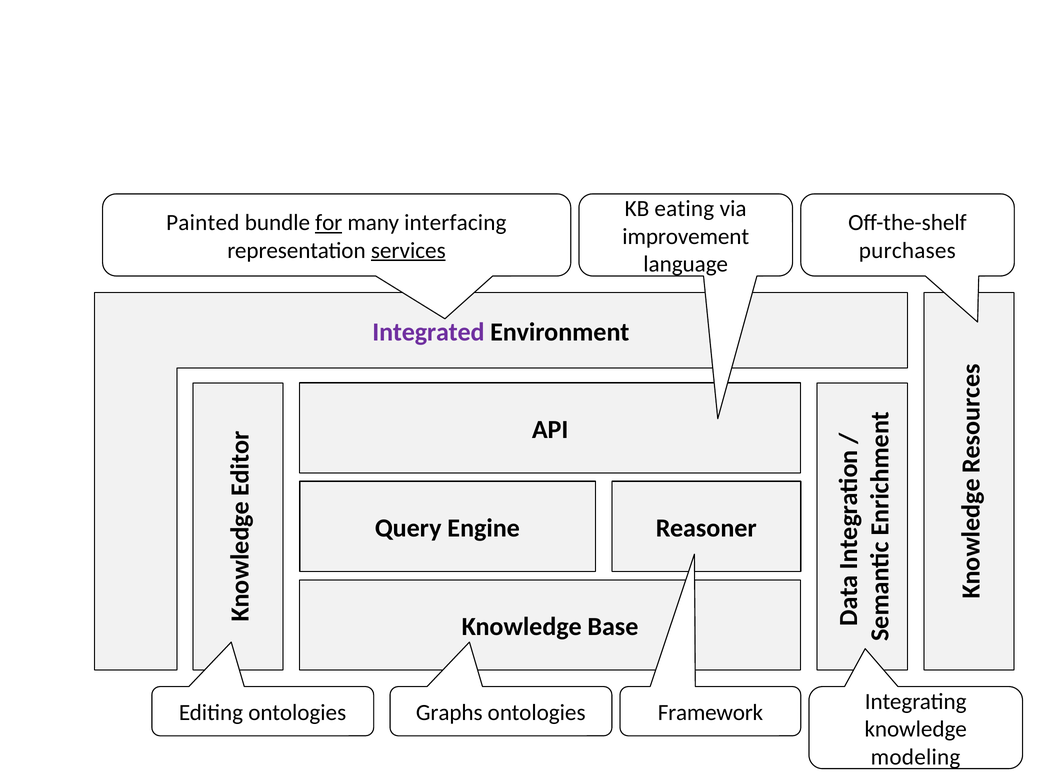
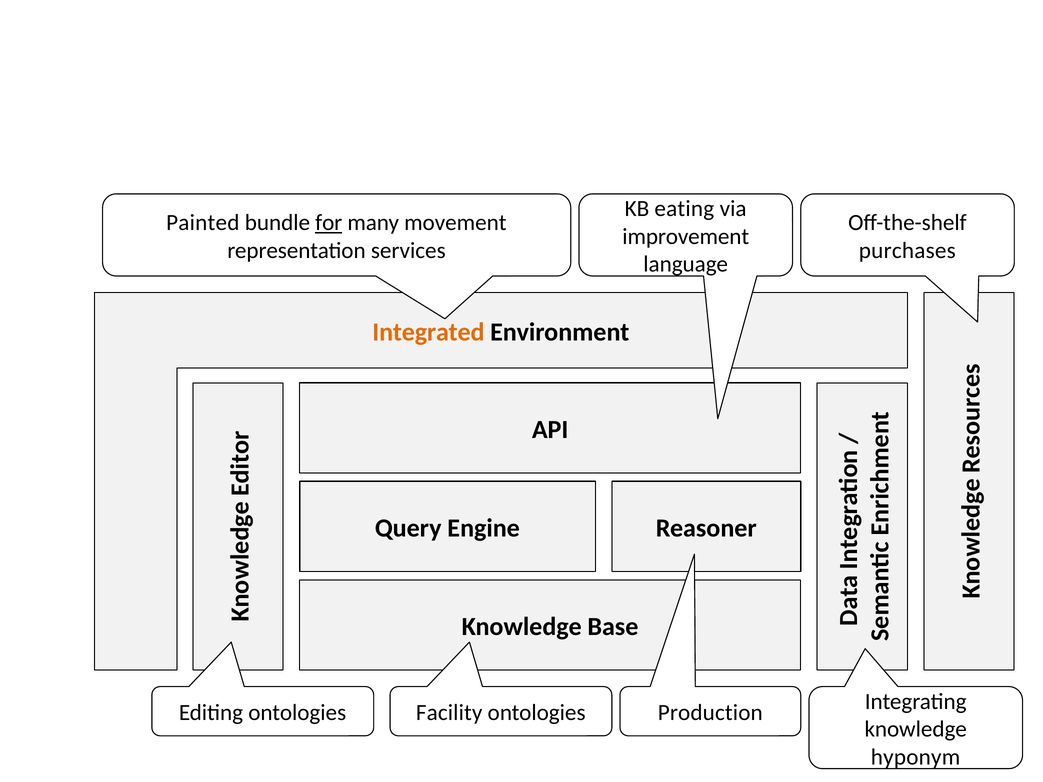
interfacing: interfacing -> movement (455, 223)
services underline: present -> none (408, 250)
Integrated colour: purple -> orange (428, 332)
Graphs: Graphs -> Facility (449, 713)
Framework: Framework -> Production (710, 713)
modeling: modeling -> hyponym (916, 757)
